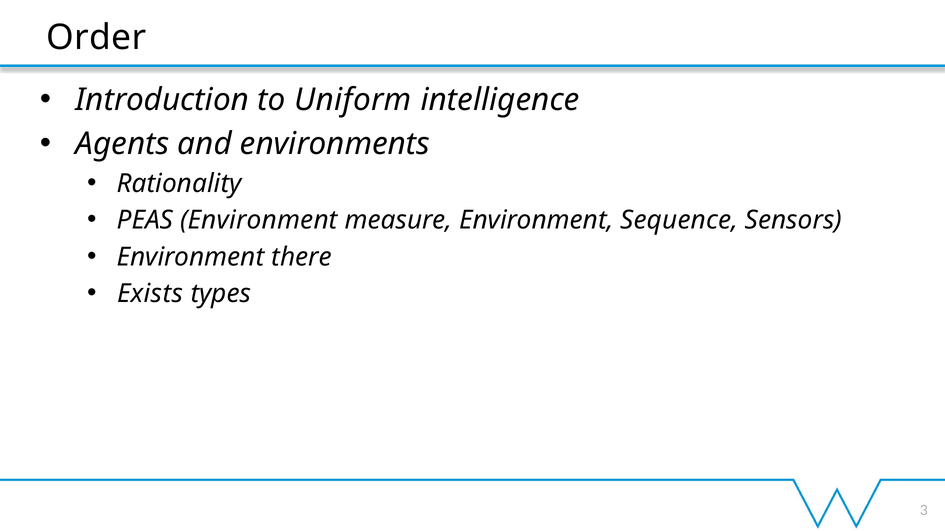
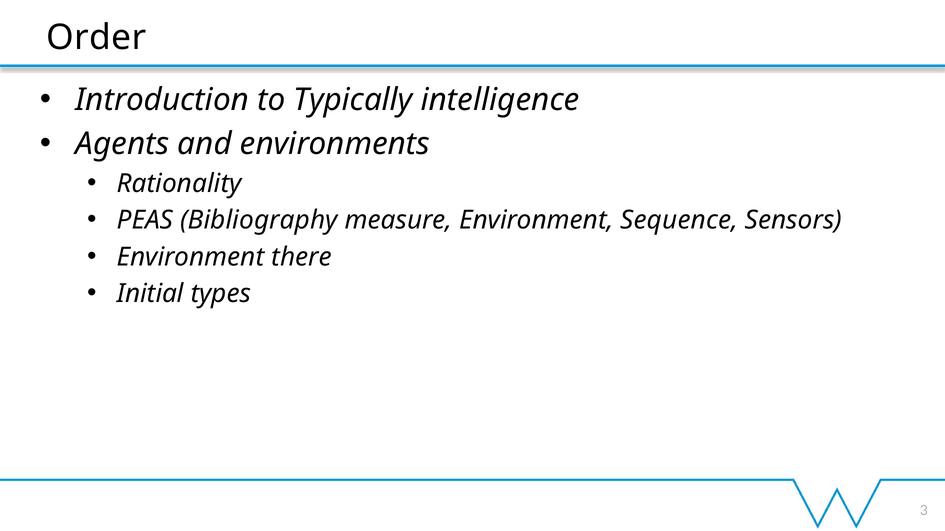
Uniform: Uniform -> Typically (353, 100)
PEAS Environment: Environment -> Bibliography (259, 220)
Exists: Exists -> Initial (150, 294)
